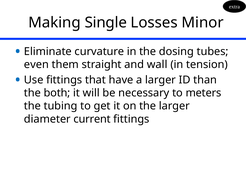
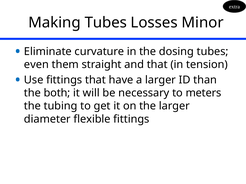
Making Single: Single -> Tubes (106, 23)
and wall: wall -> that (157, 65)
current: current -> flexible (92, 119)
